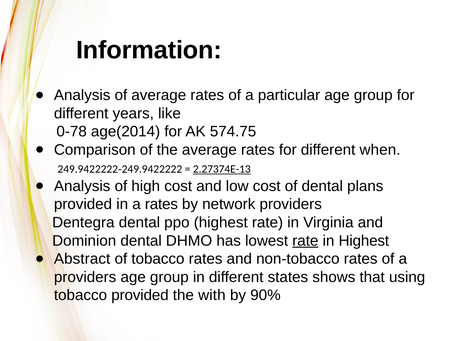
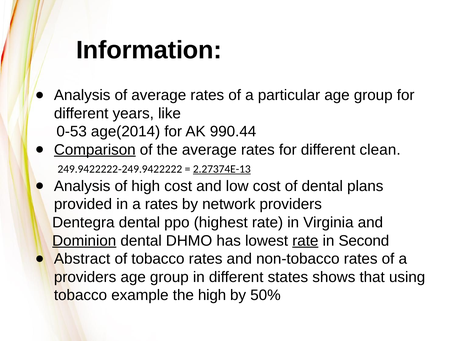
0-78: 0-78 -> 0-53 (72, 132)
574.75: 574.75 -> 990.44 (233, 132)
Comparison underline: none -> present (95, 150)
when: when -> clean (380, 150)
Dominion underline: none -> present (84, 241)
in Highest: Highest -> Second (364, 241)
tobacco provided: provided -> example (140, 295)
the with: with -> high (212, 295)
90%: 90% -> 50% (265, 295)
